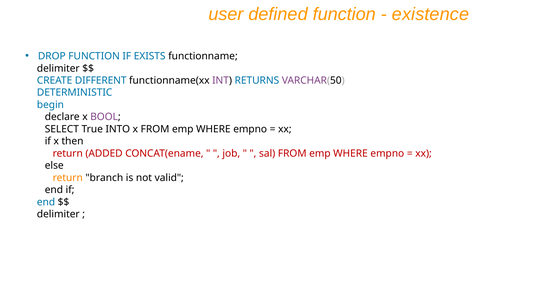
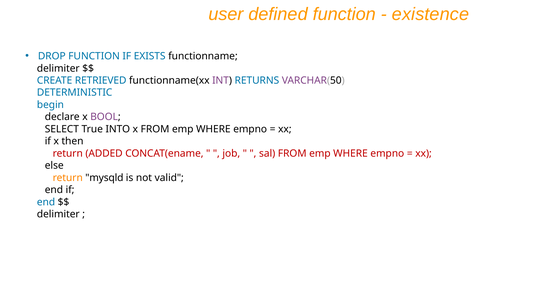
DIFFERENT: DIFFERENT -> RETRIEVED (101, 81)
branch: branch -> mysqld (104, 178)
